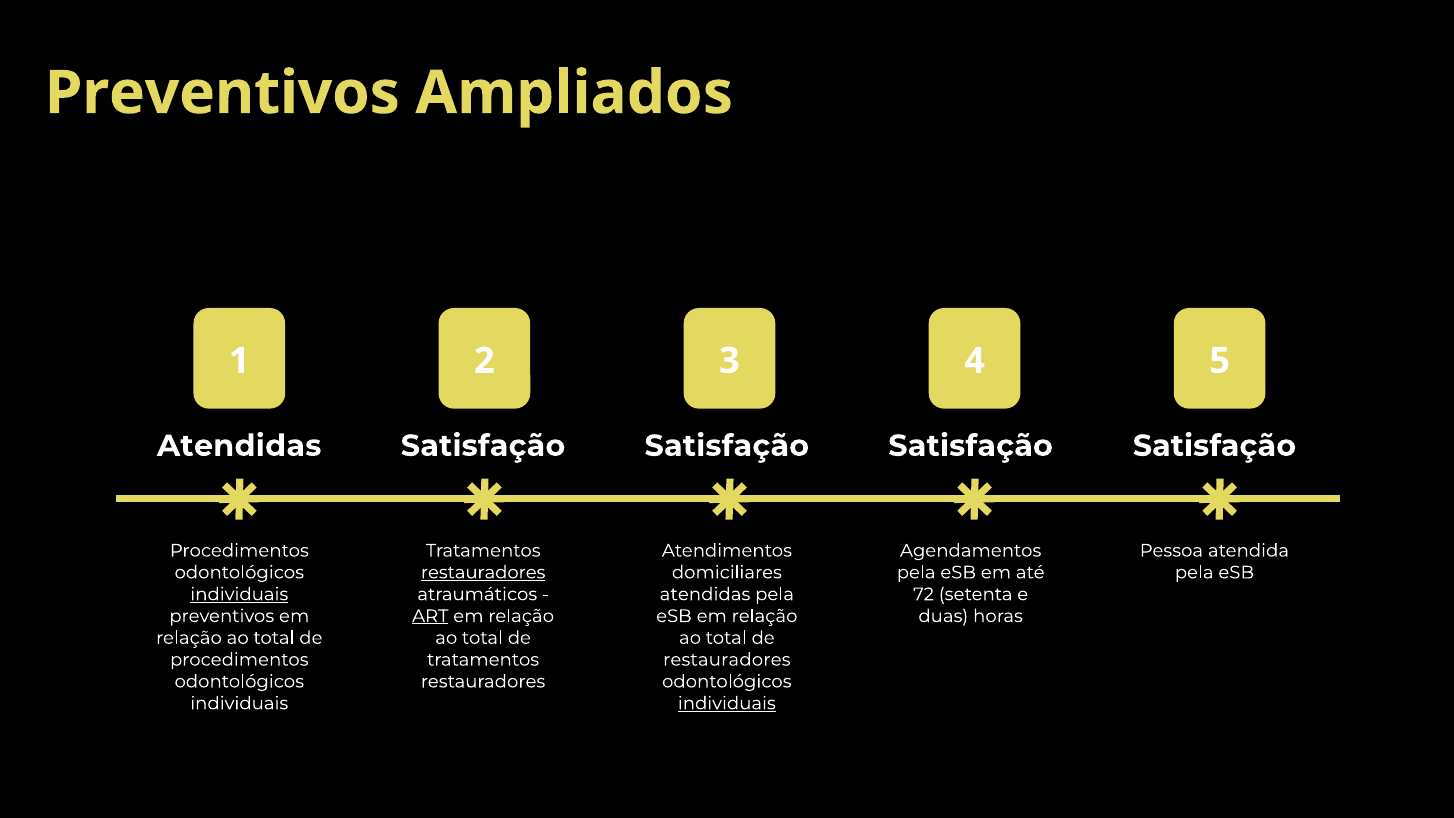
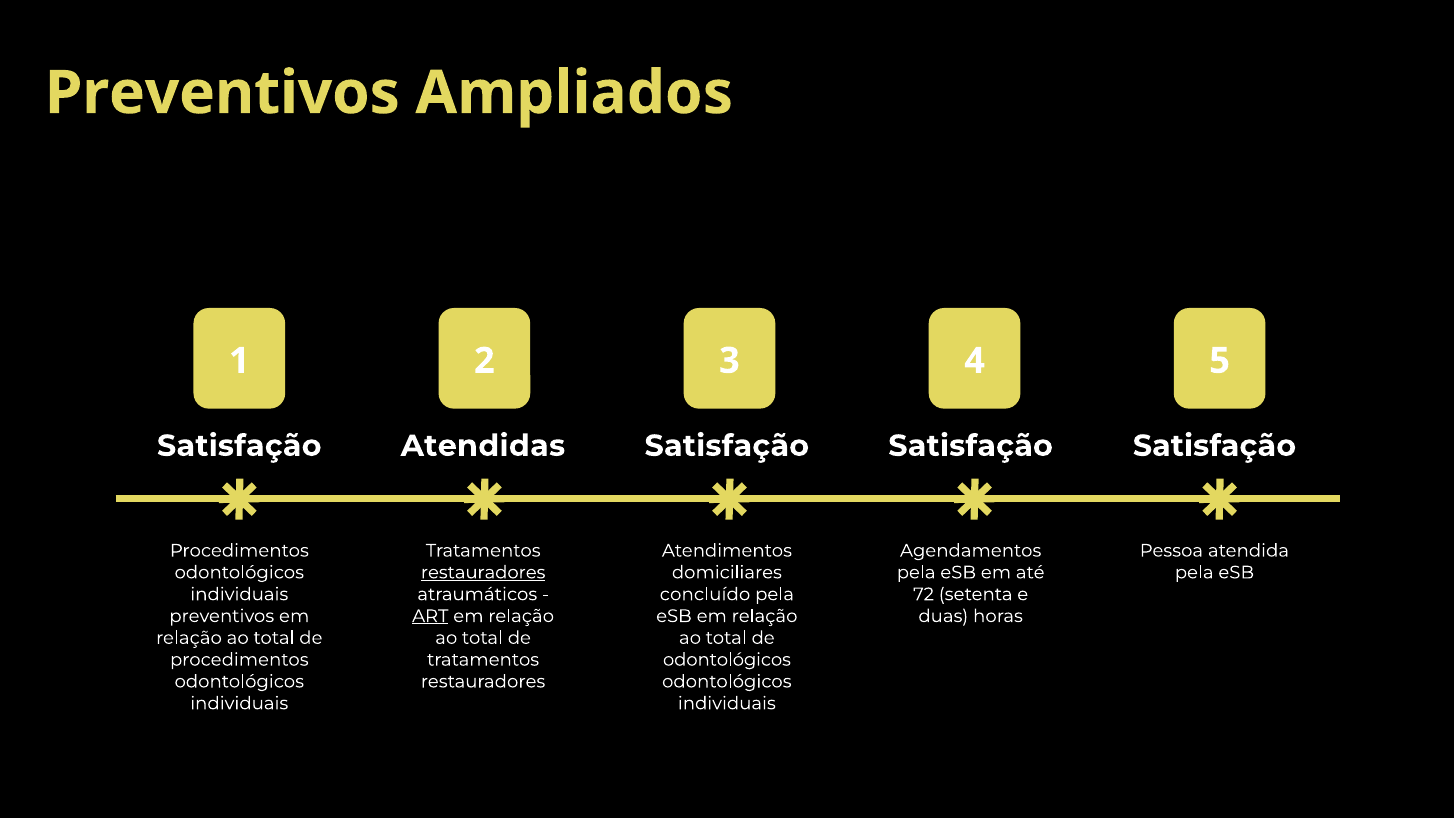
Atendidas: Atendidas -> Satisfação (239, 446)
Satisfação: Satisfação -> Atendidas (483, 446)
individuais underline: present -> none (239, 594)
atendidas: atendidas -> concluído (705, 594)
restauradores: restauradores -> odontológicos (727, 660)
individuais underline: present -> none (727, 703)
